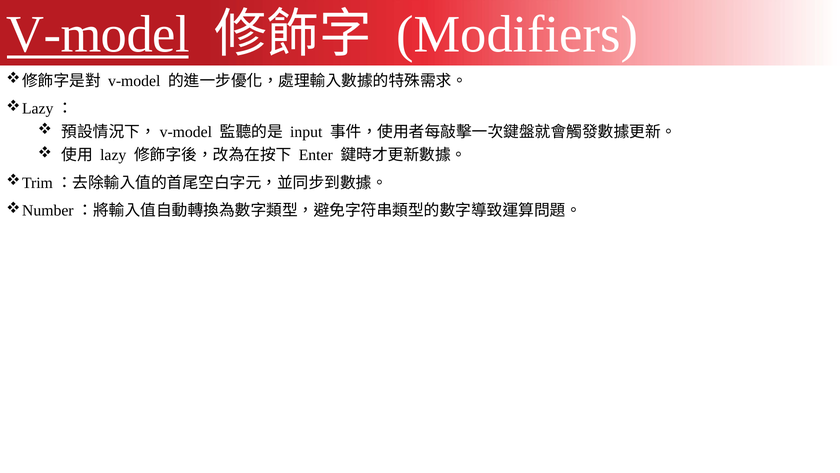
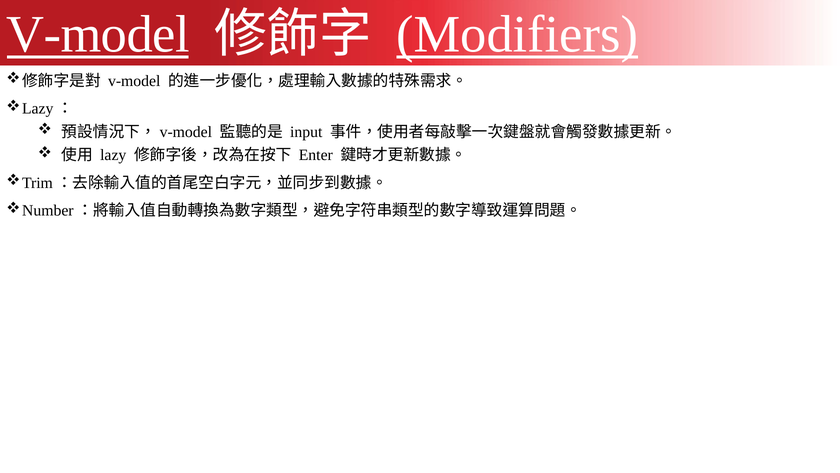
Modifiers underline: none -> present (517, 34)
